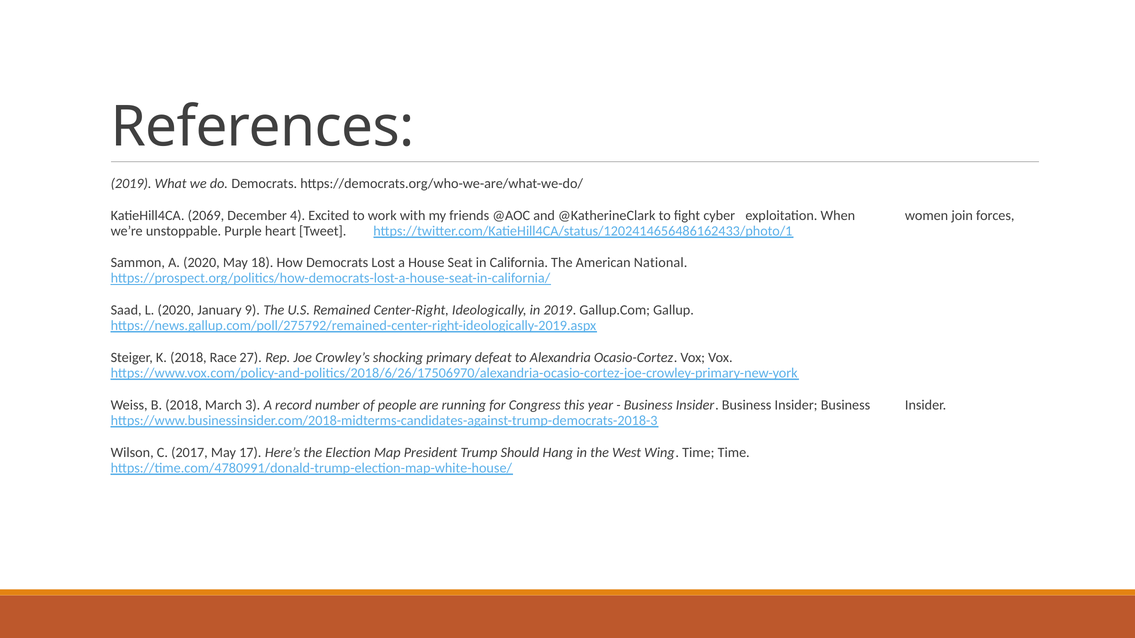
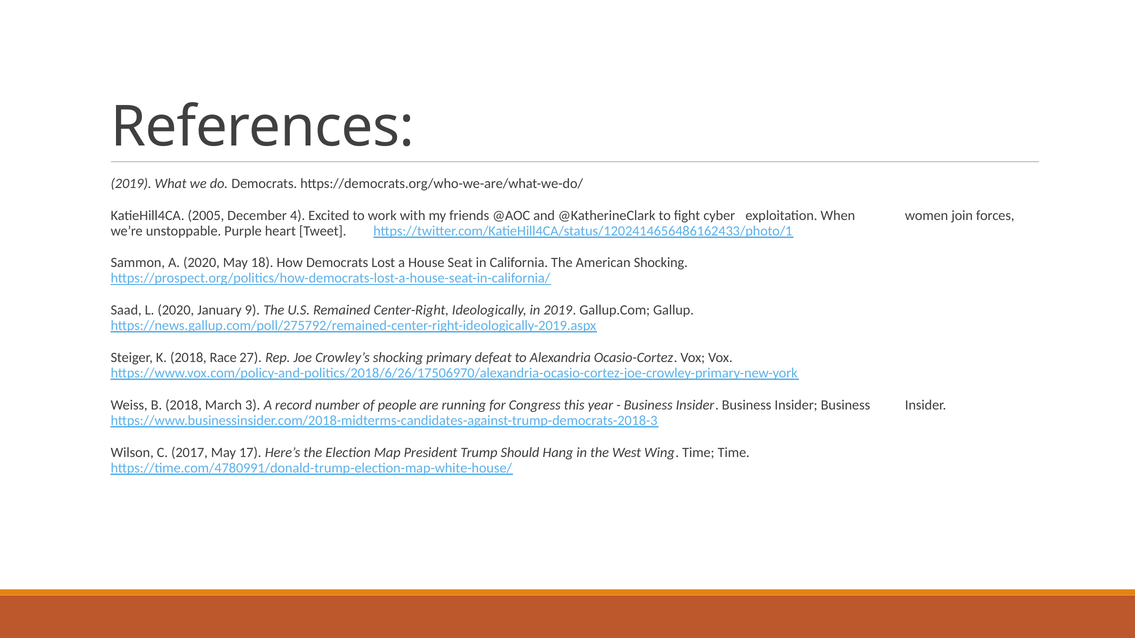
2069: 2069 -> 2005 (206, 216)
American National: National -> Shocking (661, 263)
